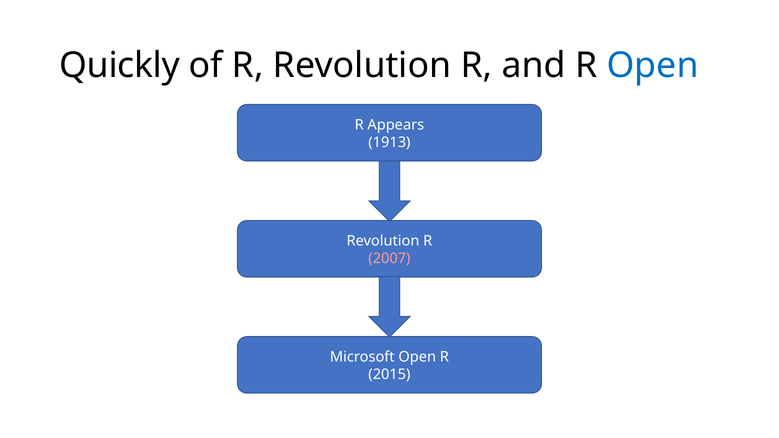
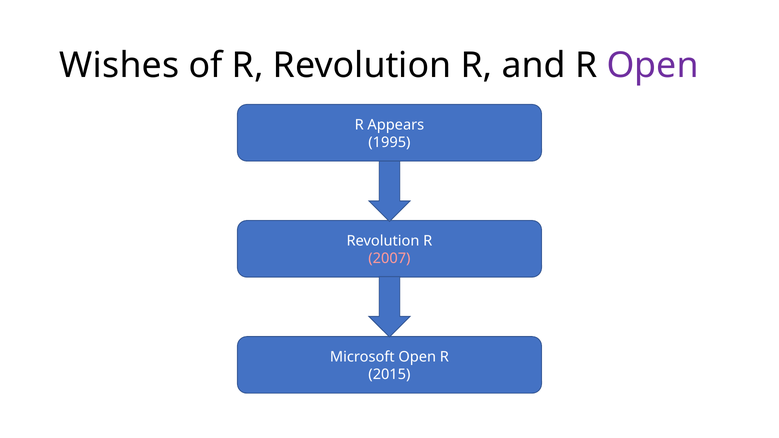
Quickly: Quickly -> Wishes (119, 65)
Open colour: blue -> purple (653, 65)
1913: 1913 -> 1995 (389, 143)
